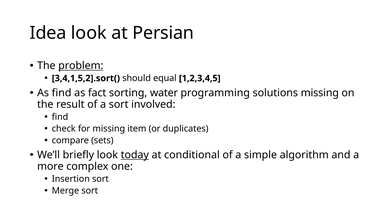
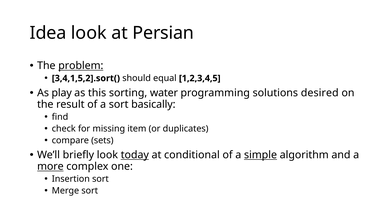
As find: find -> play (62, 93)
fact: fact -> this (97, 93)
solutions missing: missing -> desired (320, 93)
involved: involved -> basically (153, 104)
simple underline: none -> present (260, 155)
more underline: none -> present (50, 166)
